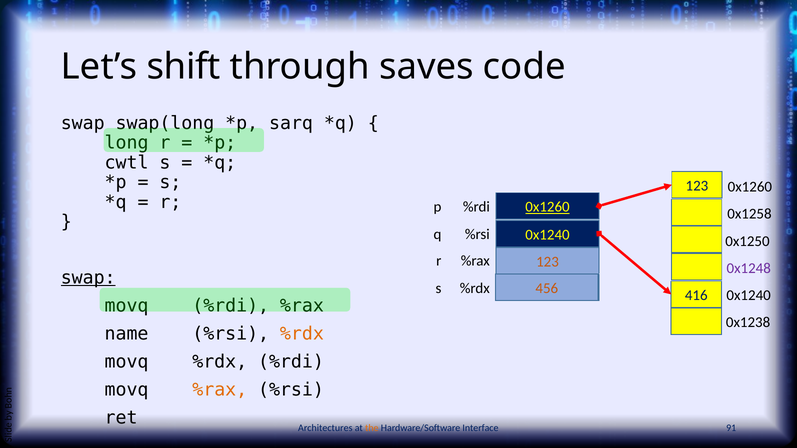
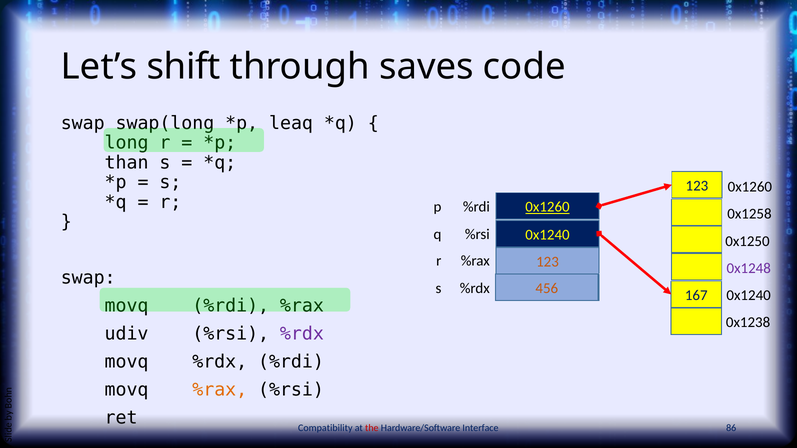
sarq: sarq -> leaq (291, 123)
cwtl: cwtl -> than (127, 163)
swap underline: present -> none (88, 278)
416: 416 -> 167 (696, 296)
name: name -> udiv (127, 334)
%rdx colour: orange -> purple (302, 334)
Architectures: Architectures -> Compatibility (325, 428)
the colour: orange -> red (372, 428)
91: 91 -> 86 (731, 428)
